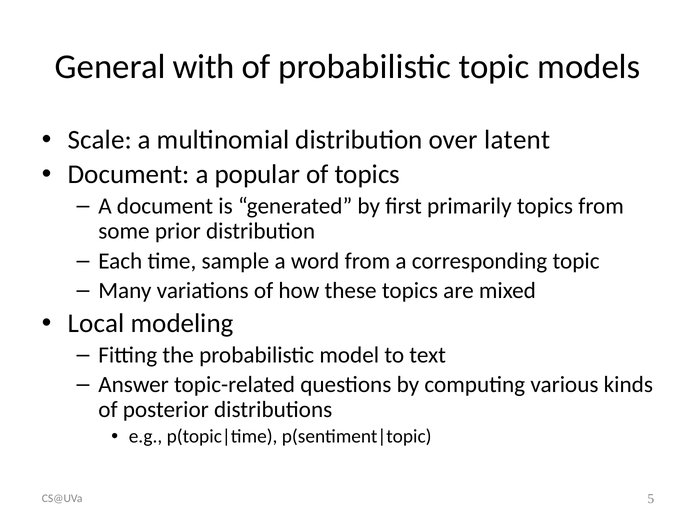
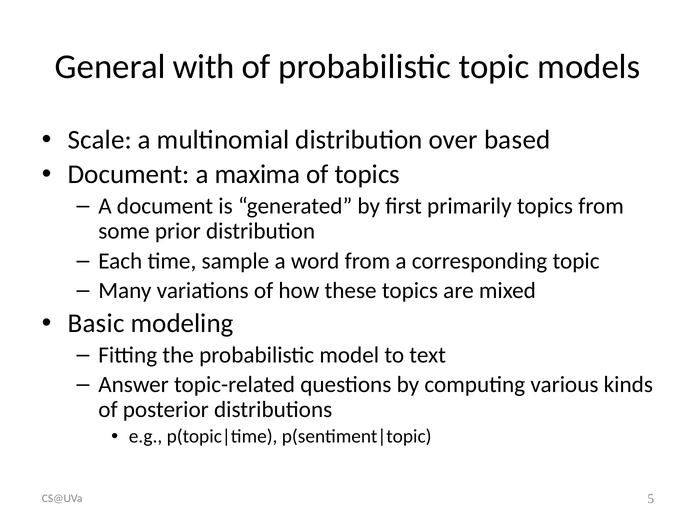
latent: latent -> based (517, 140)
popular: popular -> maxima (257, 174)
Local: Local -> Basic (96, 323)
